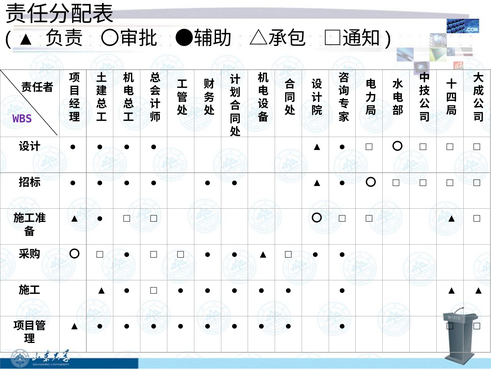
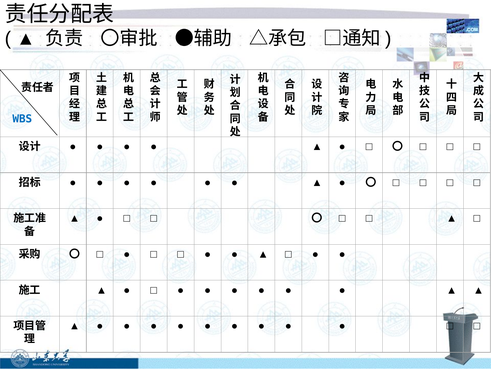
WBS colour: purple -> blue (22, 119)
